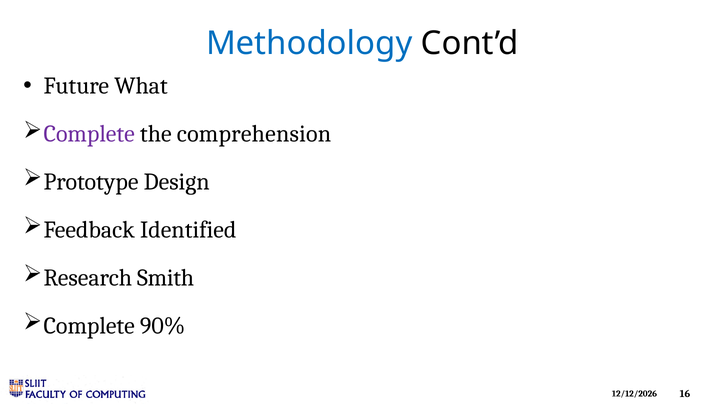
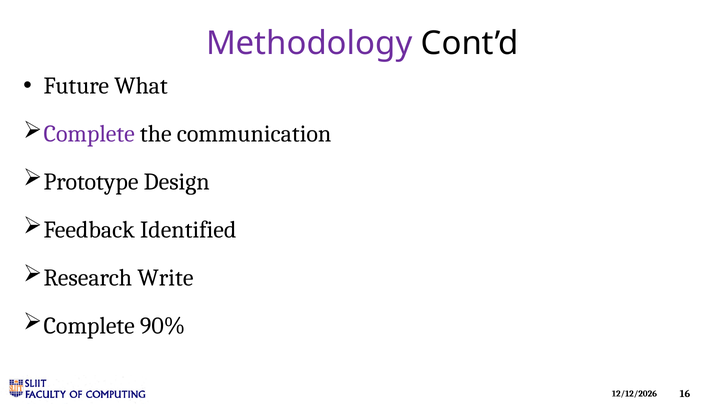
Methodology colour: blue -> purple (309, 44)
comprehension: comprehension -> communication (254, 134)
Smith: Smith -> Write (165, 278)
